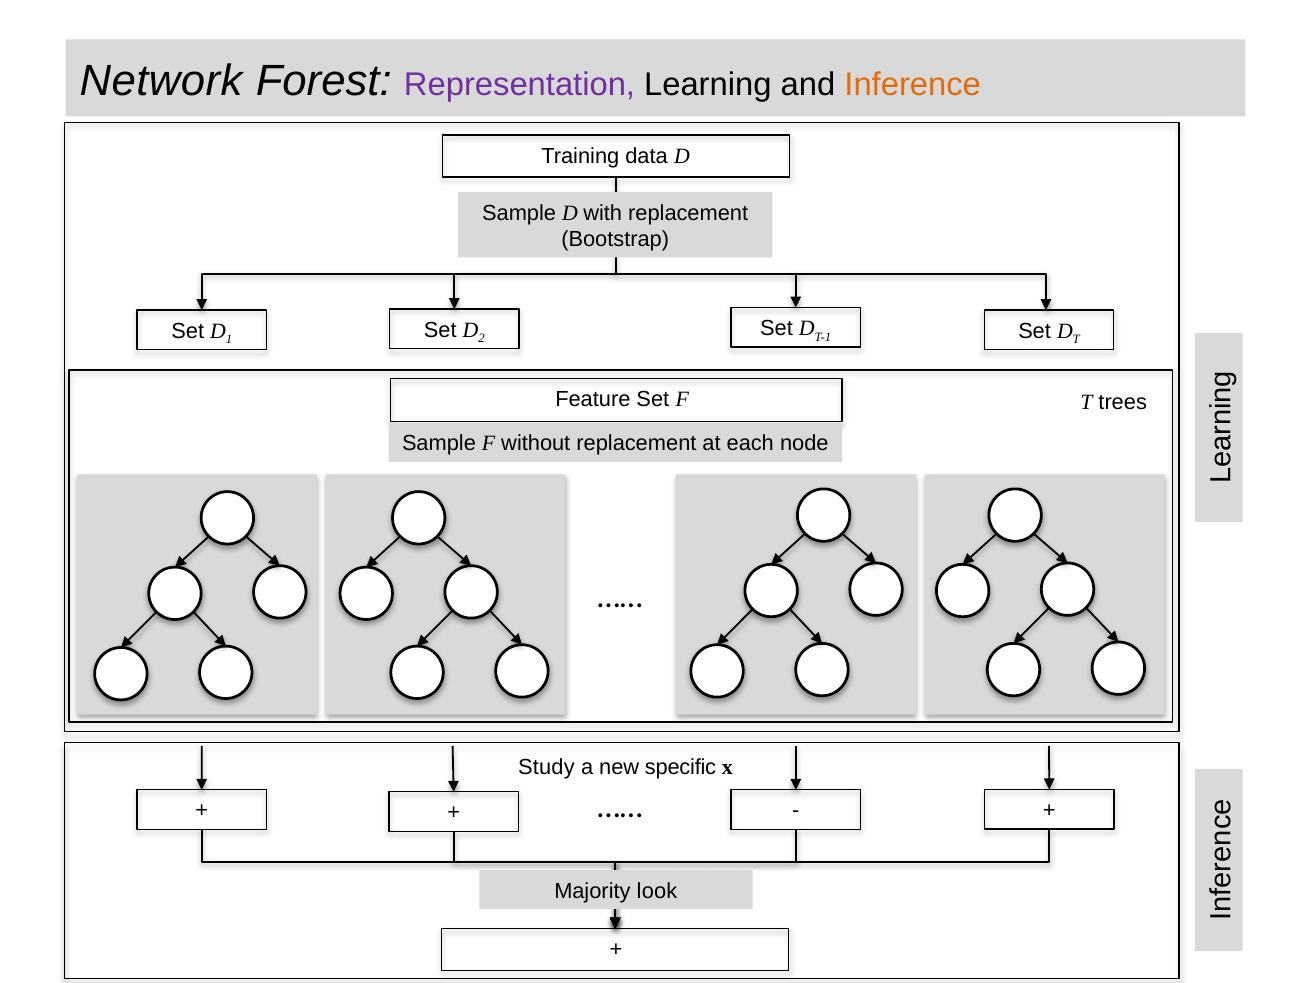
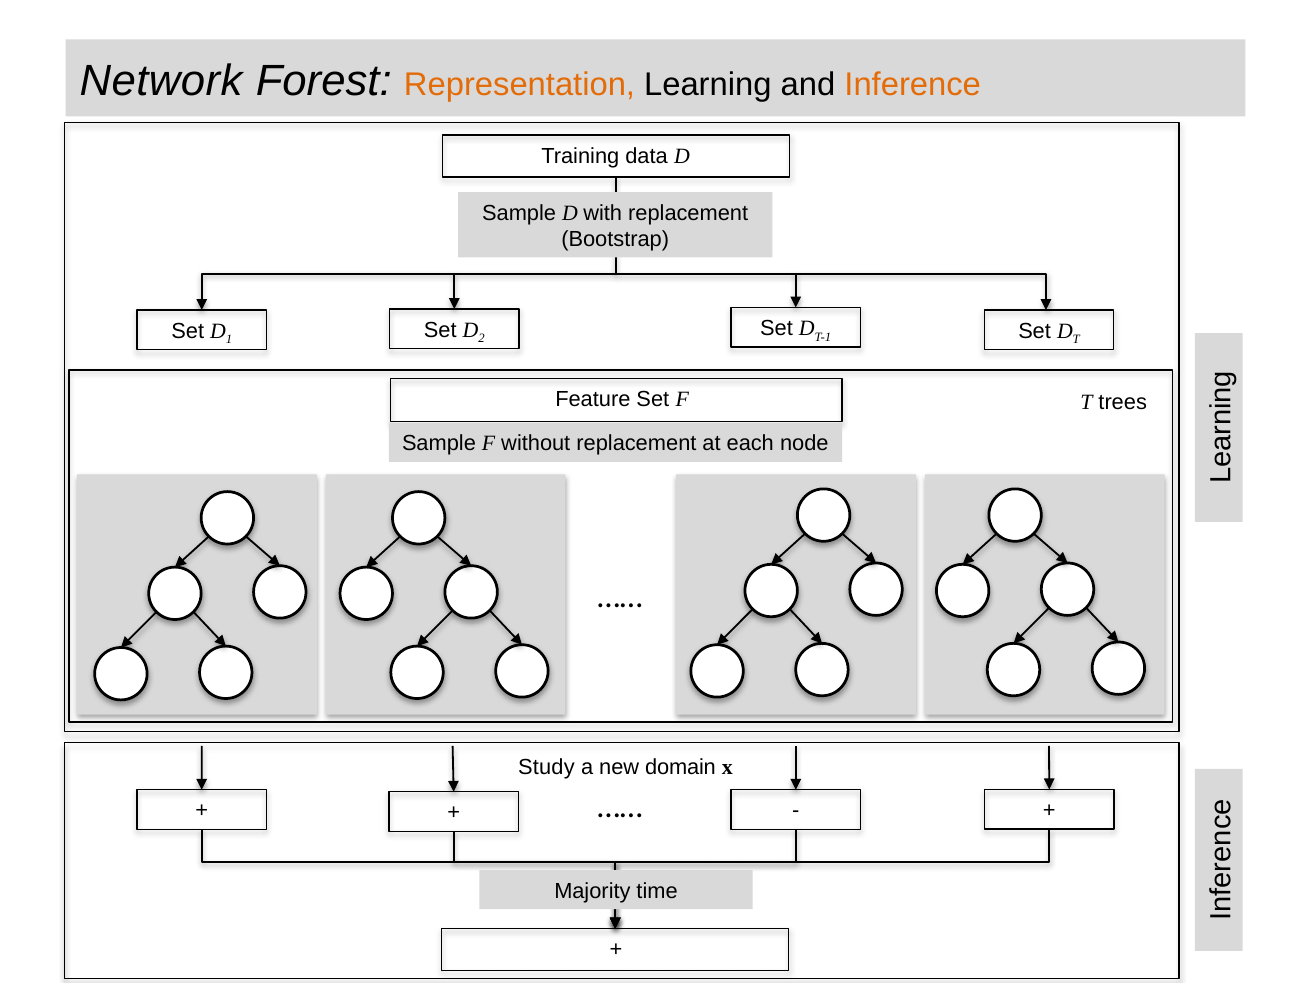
Representation colour: purple -> orange (520, 85)
specific: specific -> domain (681, 767)
look: look -> time (657, 891)
